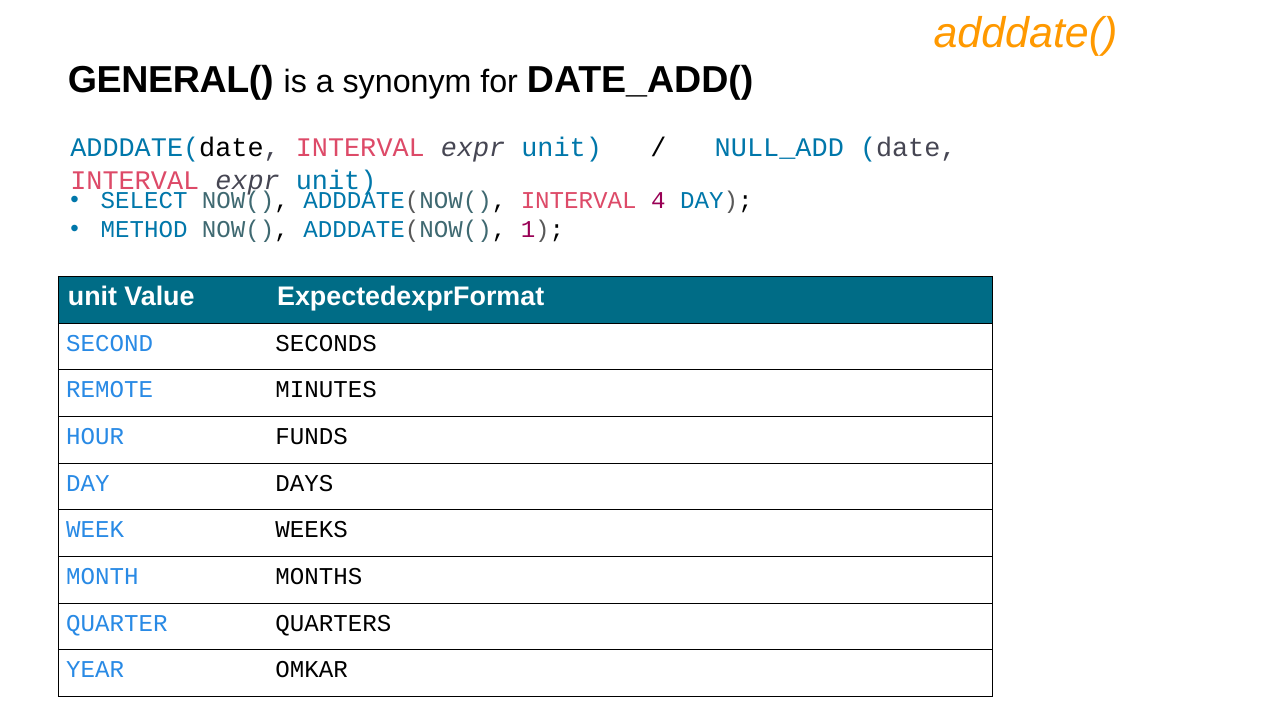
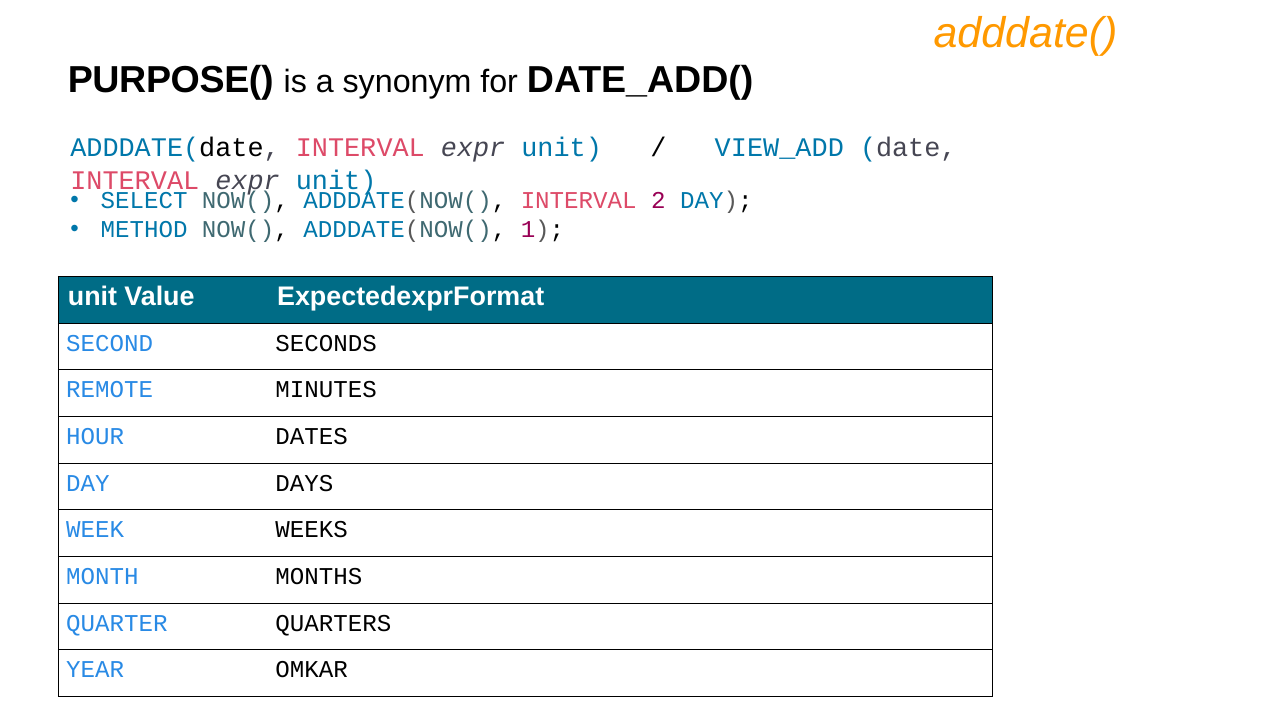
GENERAL(: GENERAL( -> PURPOSE( (171, 81)
NULL_ADD: NULL_ADD -> VIEW_ADD (779, 148)
4: 4 -> 2 (658, 201)
FUNDS: FUNDS -> DATES (312, 437)
